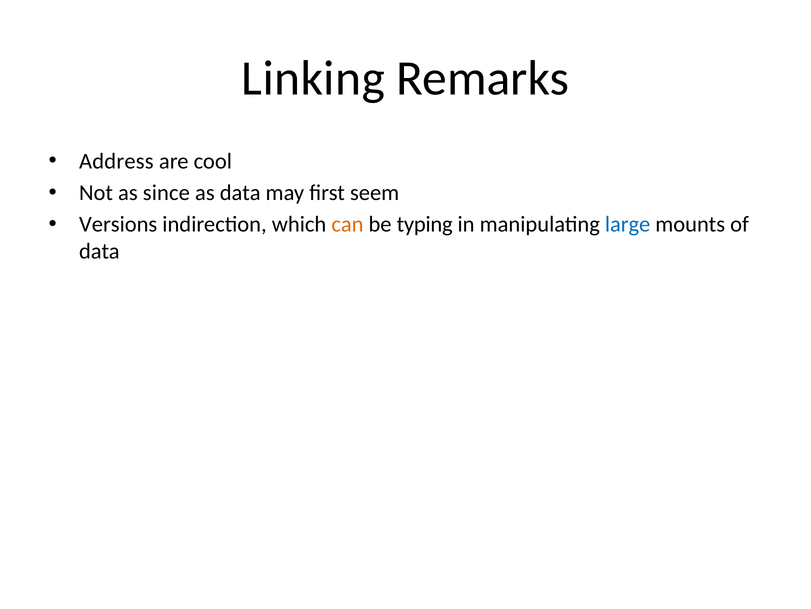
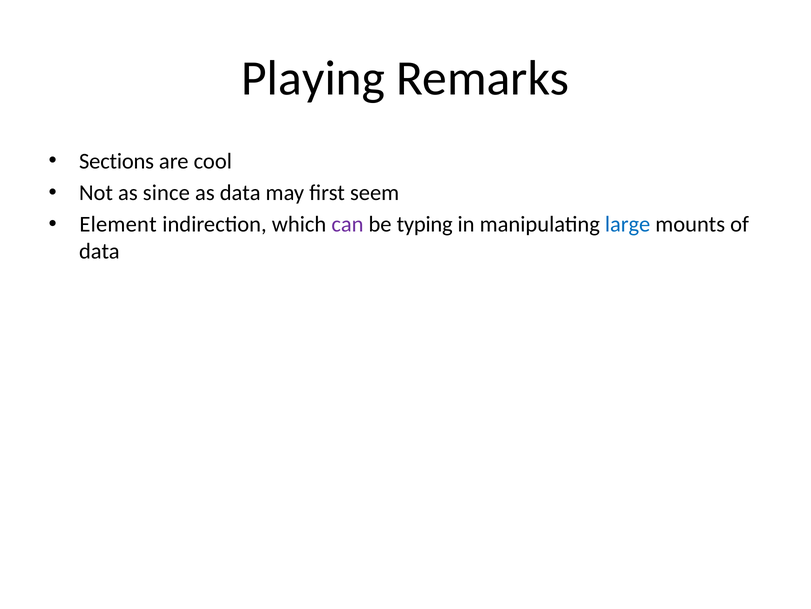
Linking: Linking -> Playing (313, 79)
Address: Address -> Sections (117, 161)
Versions: Versions -> Element (118, 224)
can colour: orange -> purple (347, 224)
